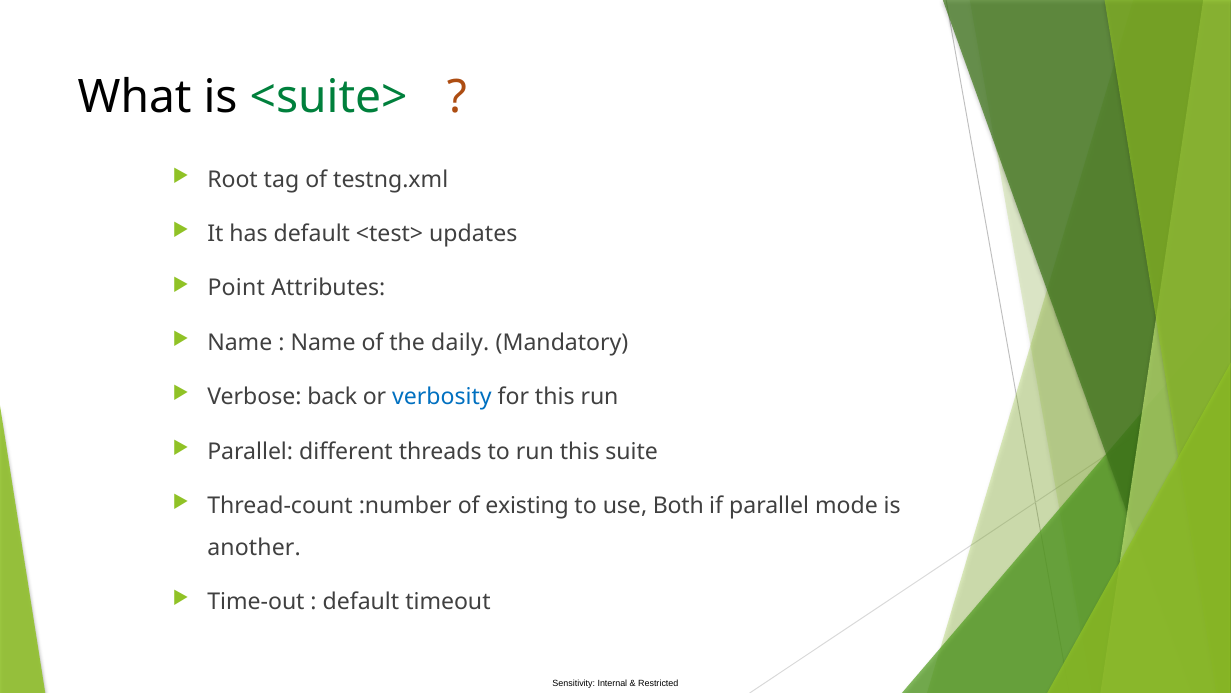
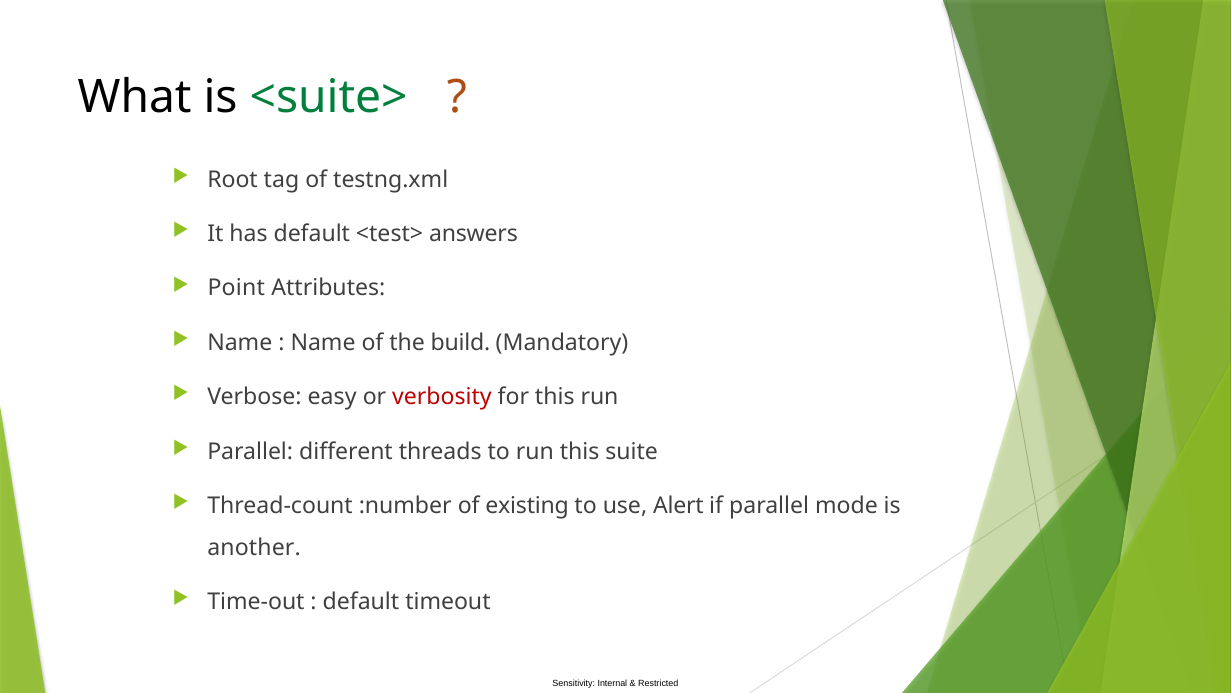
updates: updates -> answers (473, 234)
daily: daily -> build (460, 342)
back: back -> easy (332, 397)
verbosity colour: blue -> red (442, 397)
Both: Both -> Alert (678, 506)
